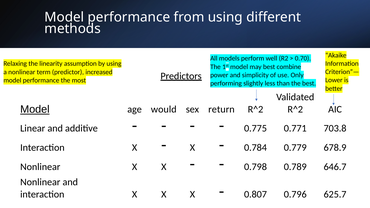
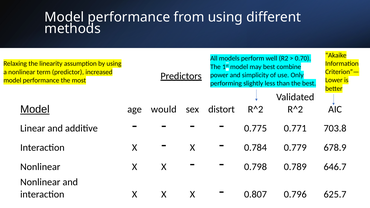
return: return -> distort (222, 109)
